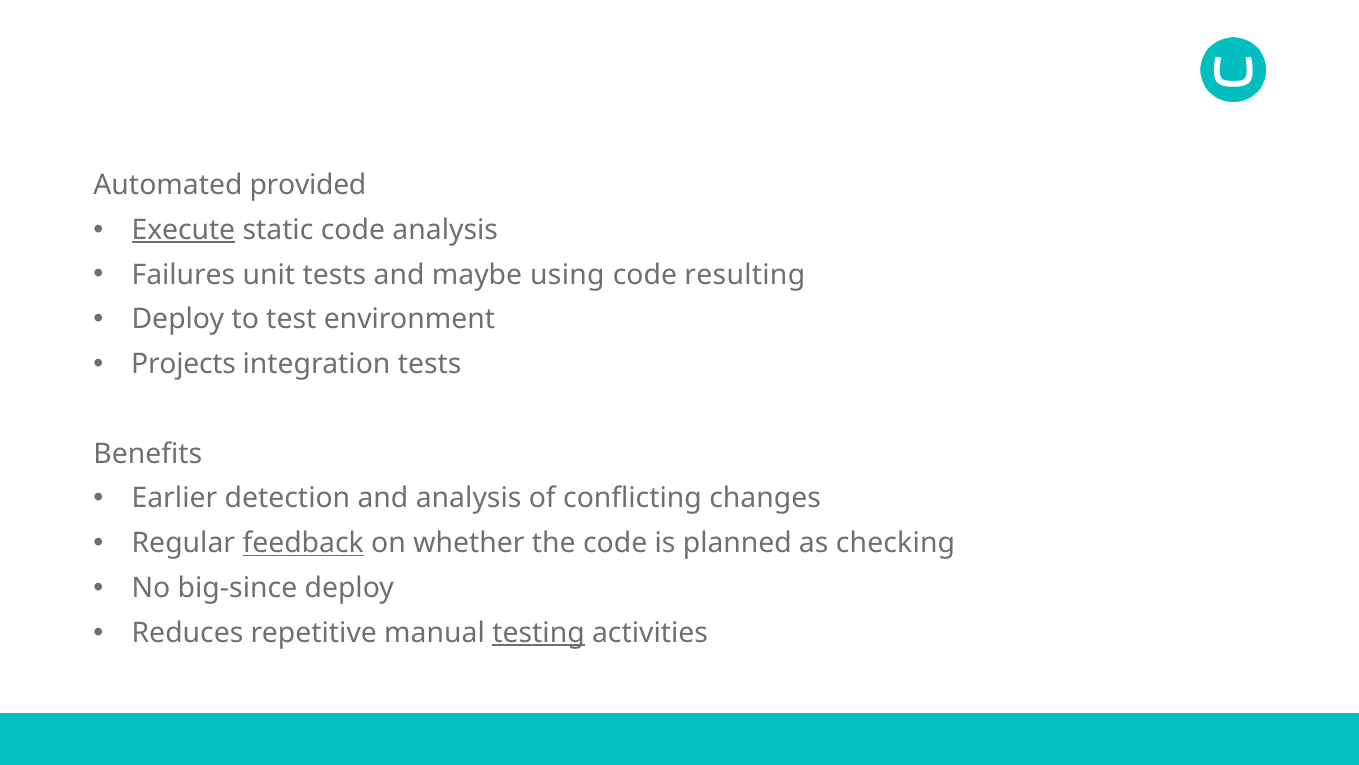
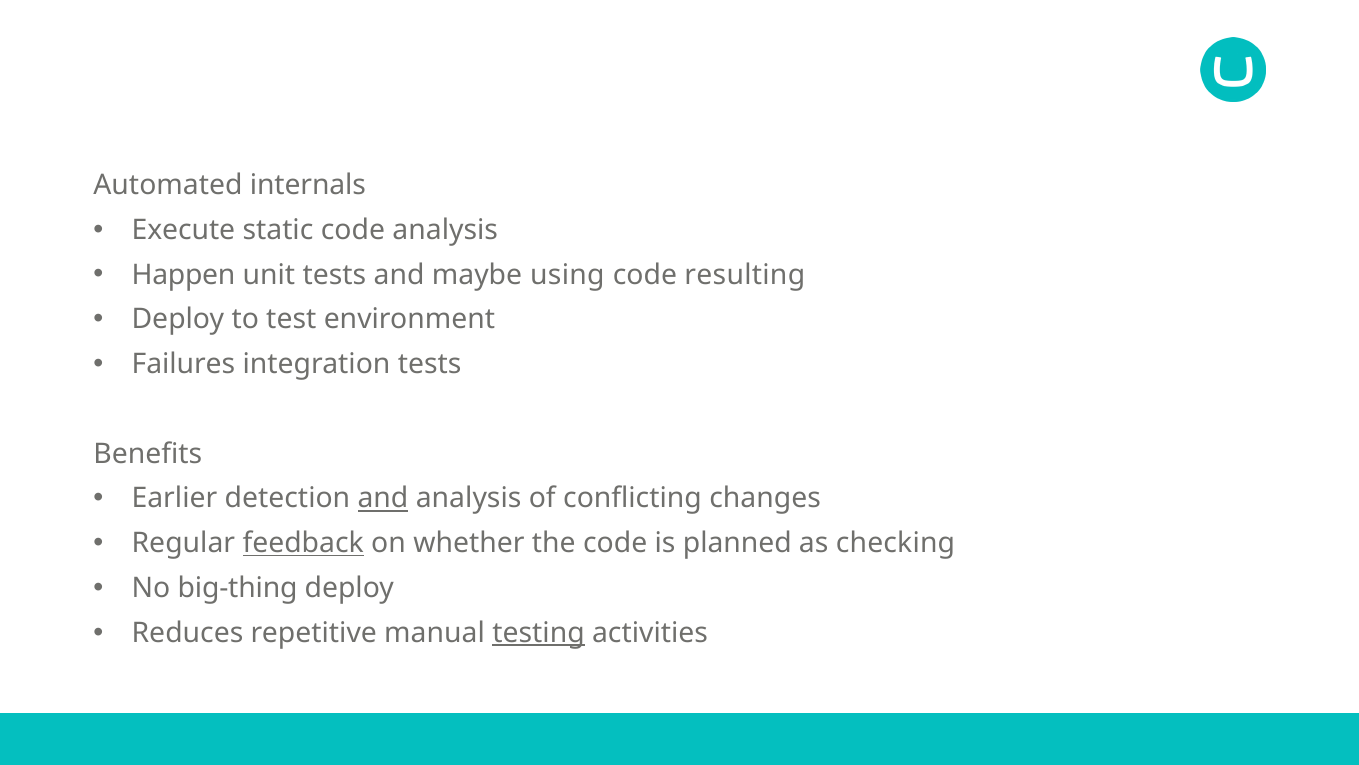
provided: provided -> internals (308, 185)
Execute underline: present -> none (183, 230)
Failures: Failures -> Happen (184, 275)
Projects: Projects -> Failures (183, 364)
and underline: none -> present (383, 498)
big-since: big-since -> big-thing (238, 588)
